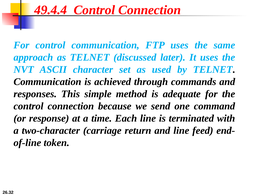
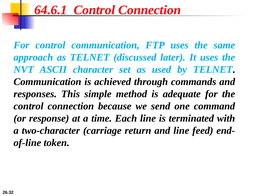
49.4.4: 49.4.4 -> 64.6.1 (51, 10)
